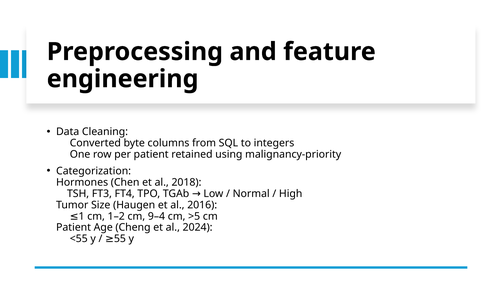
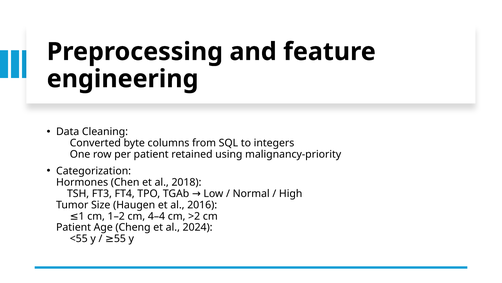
9–4: 9–4 -> 4–4 (156, 216)
>5: >5 -> >2 (194, 216)
